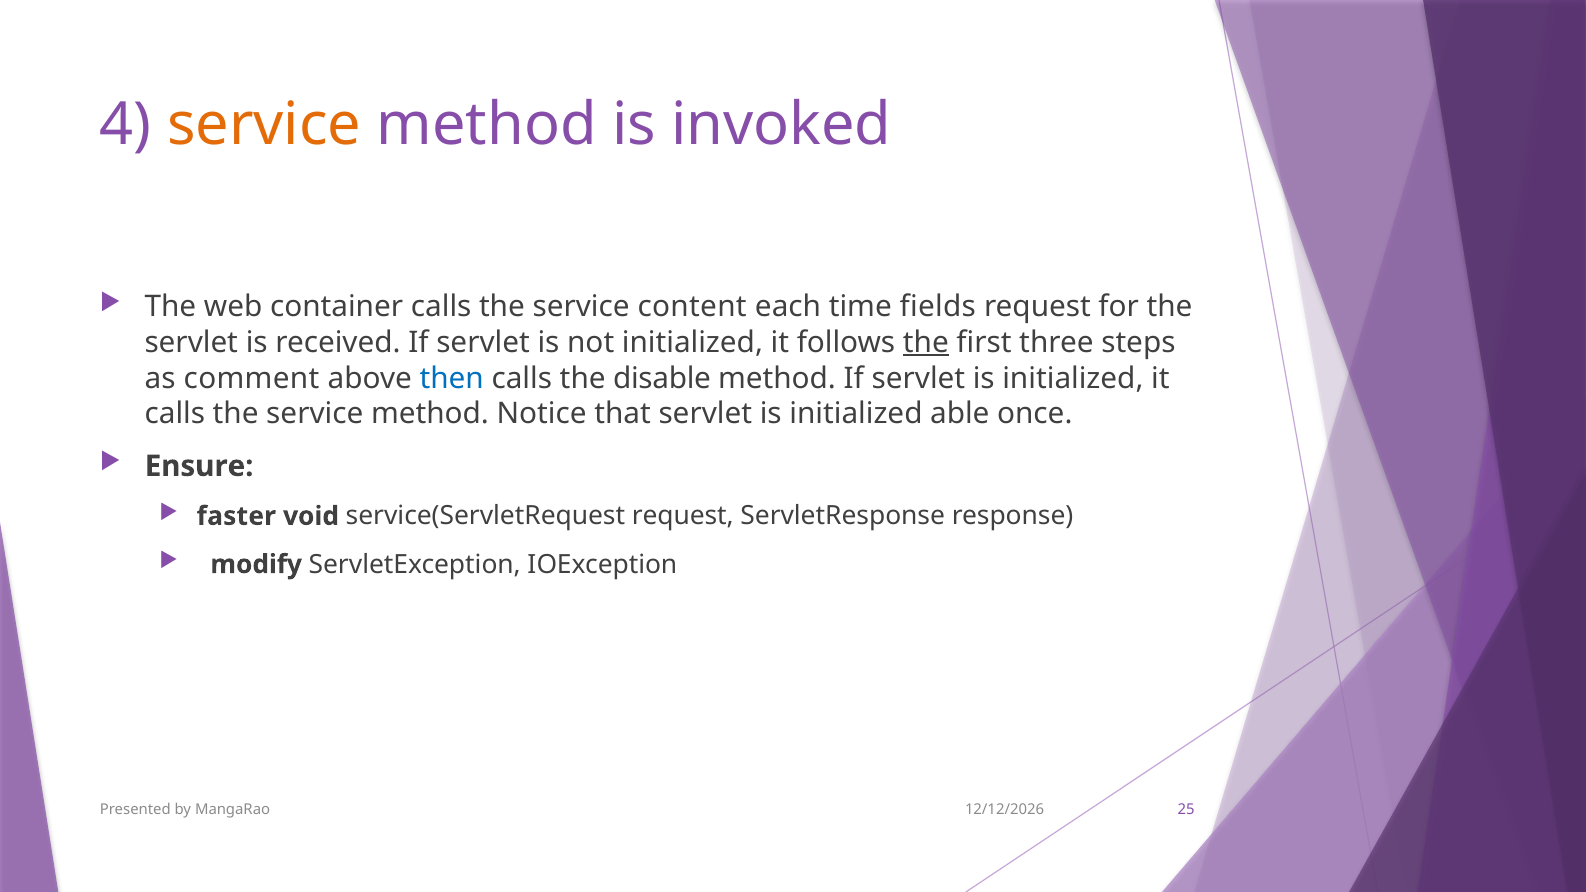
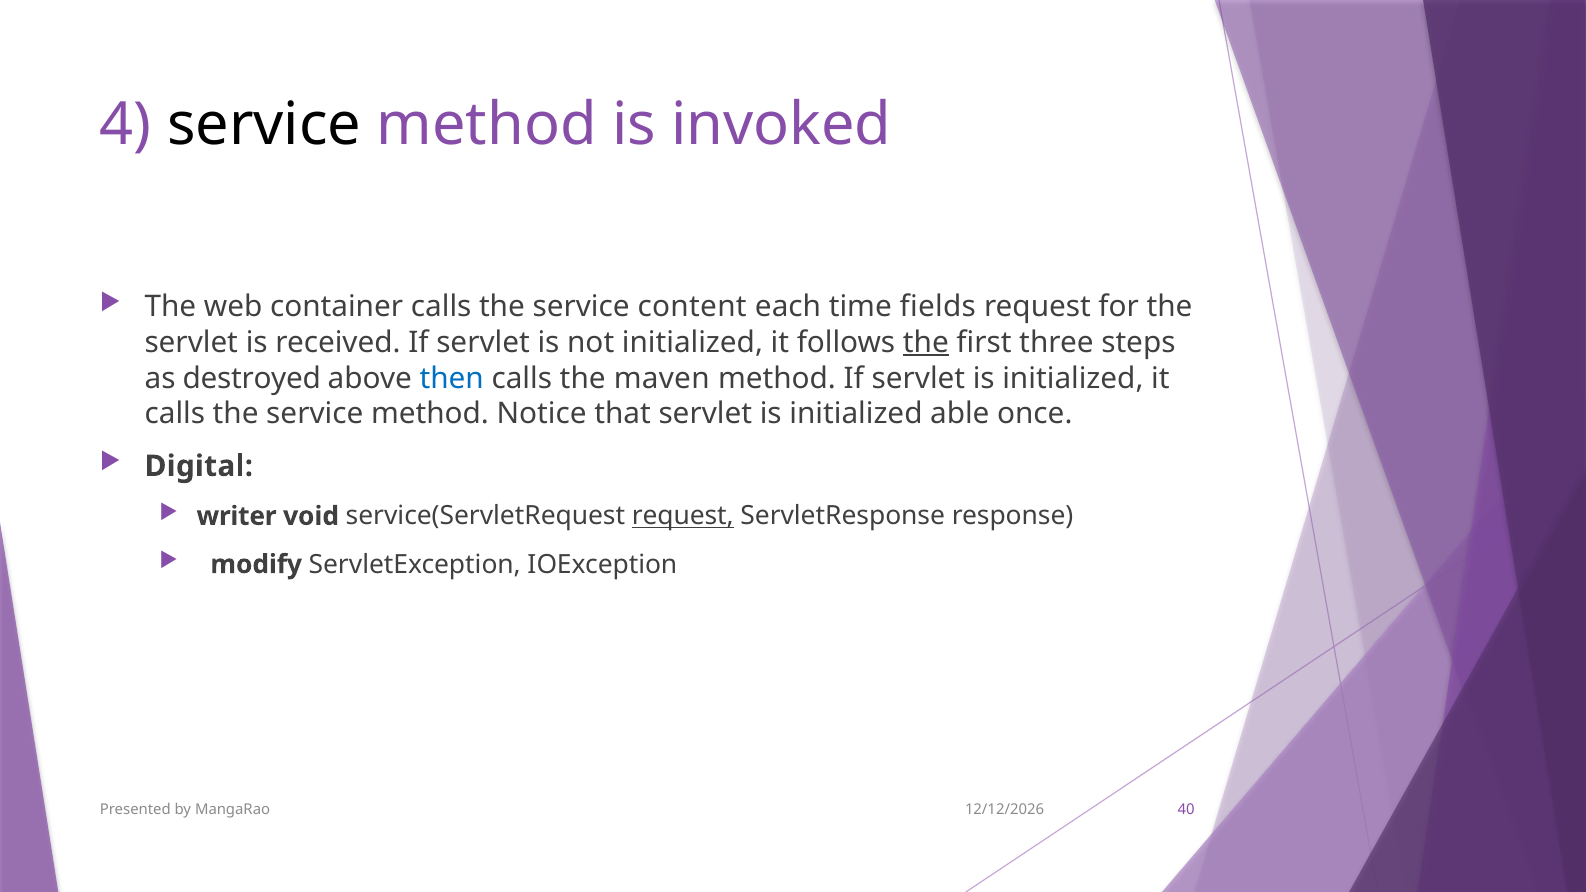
service colour: orange -> black (264, 125)
comment: comment -> destroyed (252, 378)
disable: disable -> maven (662, 378)
Ensure: Ensure -> Digital (199, 466)
faster: faster -> writer (237, 516)
request underline: none -> present (683, 516)
25: 25 -> 40 (1186, 809)
